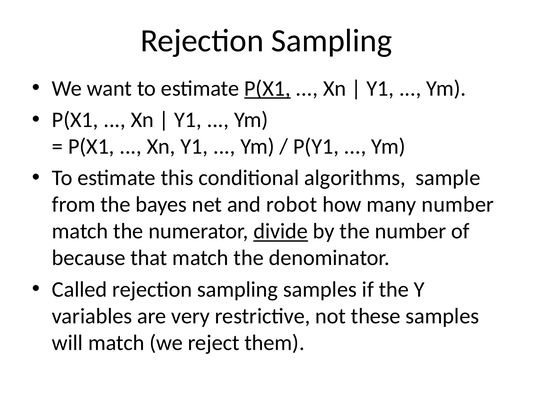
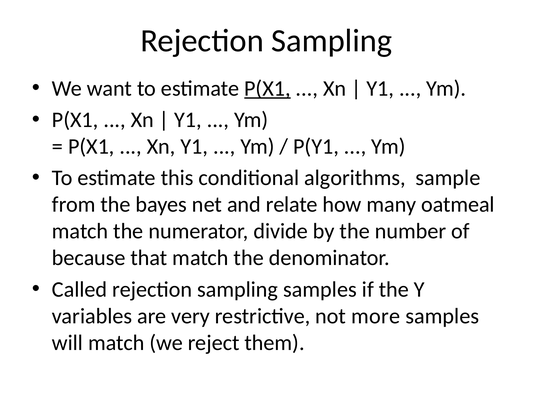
robot: robot -> relate (292, 204)
many number: number -> oatmeal (458, 204)
divide underline: present -> none (281, 231)
these: these -> more (376, 316)
